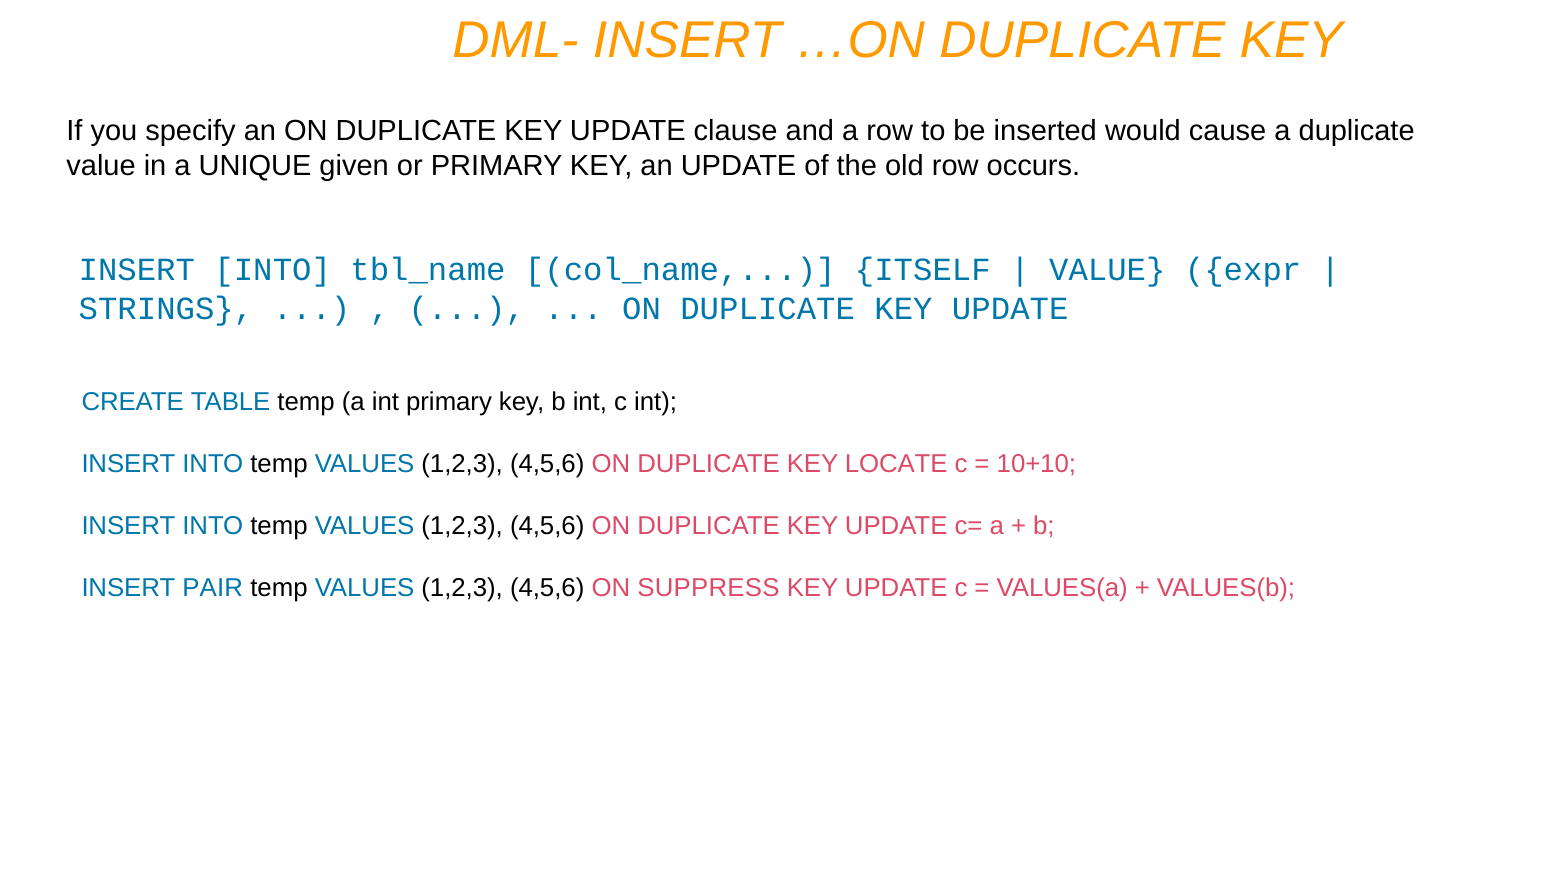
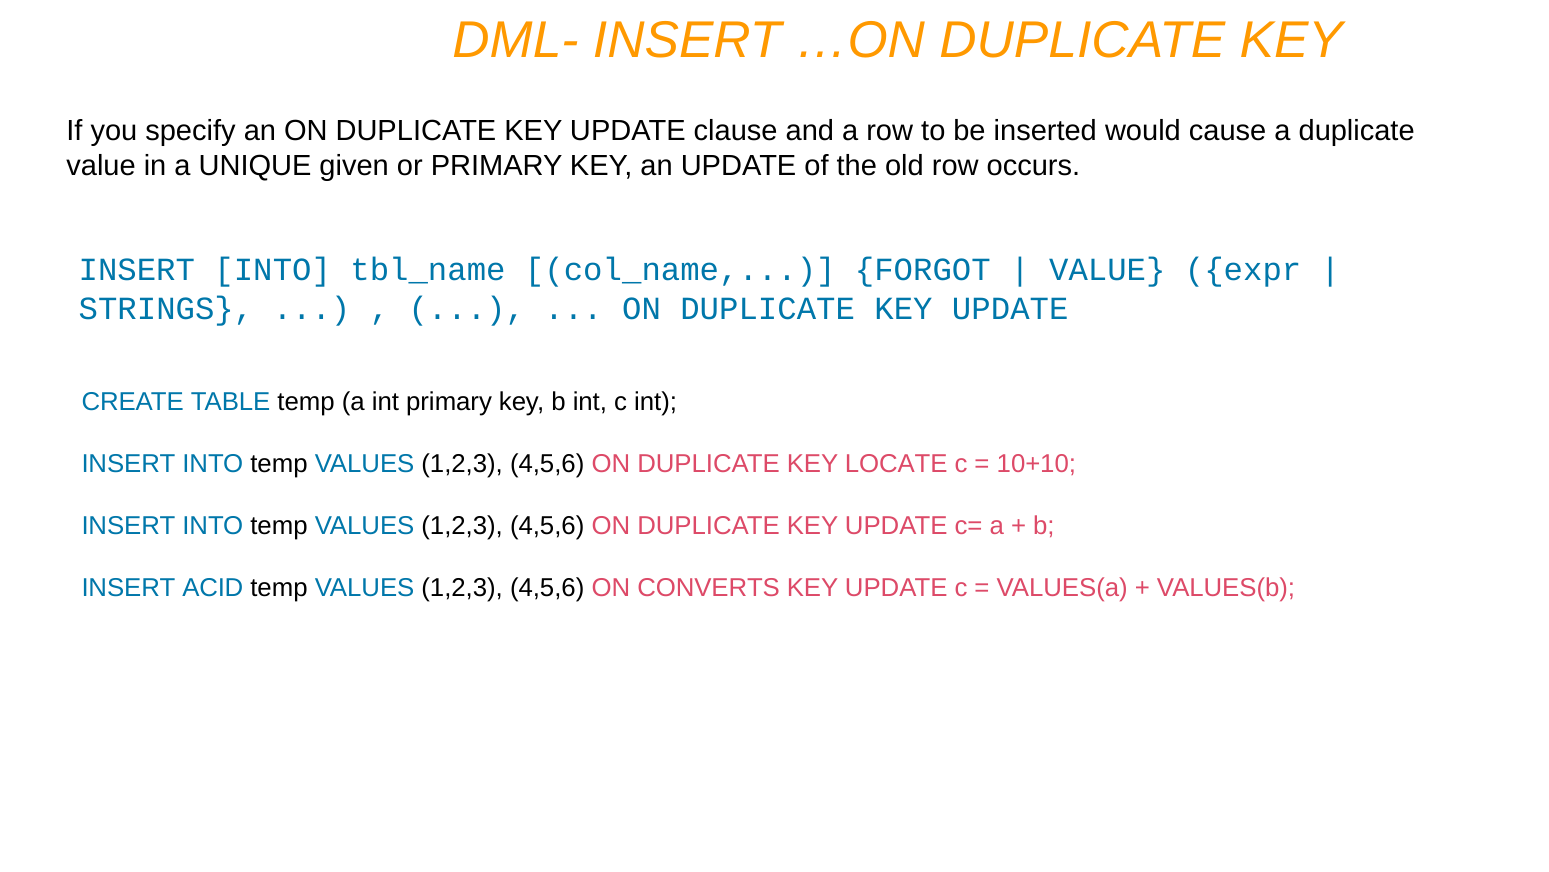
ITSELF: ITSELF -> FORGOT (923, 269)
PAIR: PAIR -> ACID (213, 588)
SUPPRESS: SUPPRESS -> CONVERTS (709, 588)
